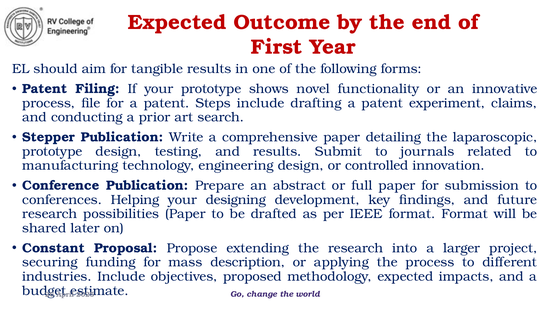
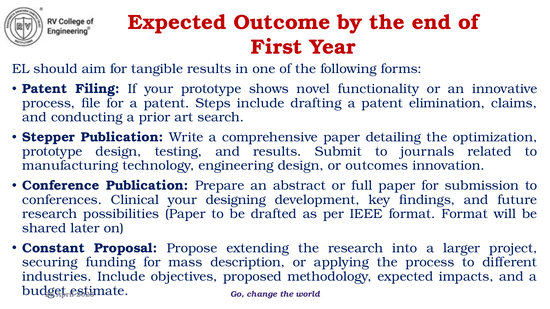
experiment: experiment -> elimination (447, 103)
laparoscopic: laparoscopic -> optimization (495, 137)
controlled: controlled -> outcomes (377, 166)
Helping: Helping -> Clinical (135, 200)
